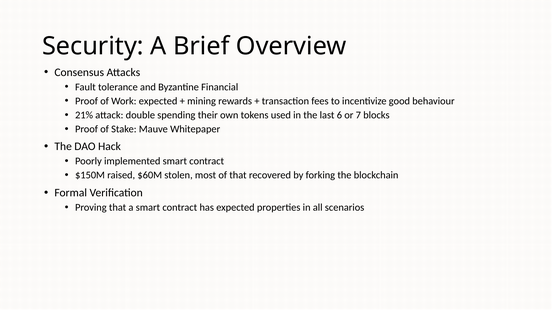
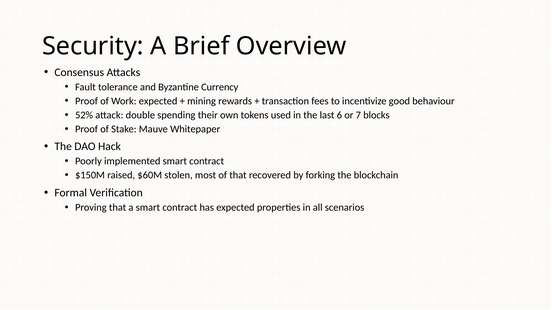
Financial: Financial -> Currency (220, 87)
21%: 21% -> 52% (84, 115)
